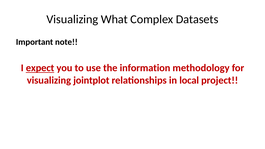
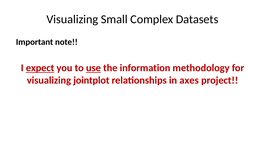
What: What -> Small (114, 19)
use underline: none -> present (93, 68)
local: local -> axes (189, 80)
